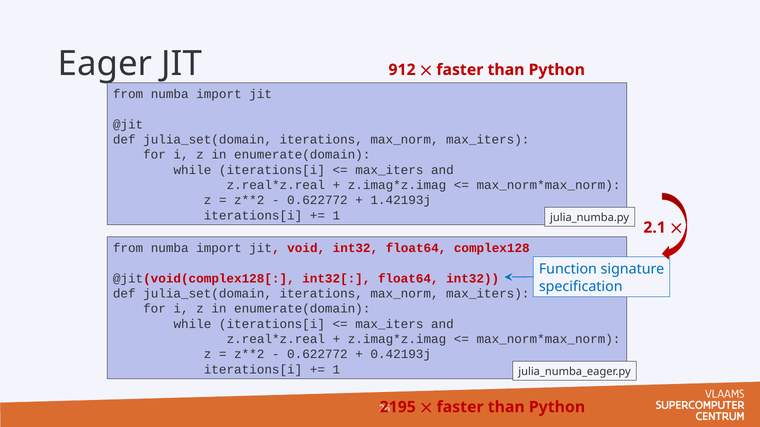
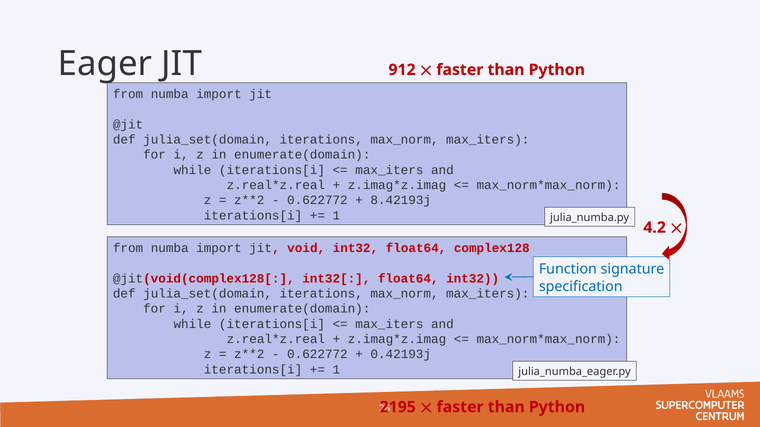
1.42193j: 1.42193j -> 8.42193j (401, 201)
2.1: 2.1 -> 4.2 (655, 228)
